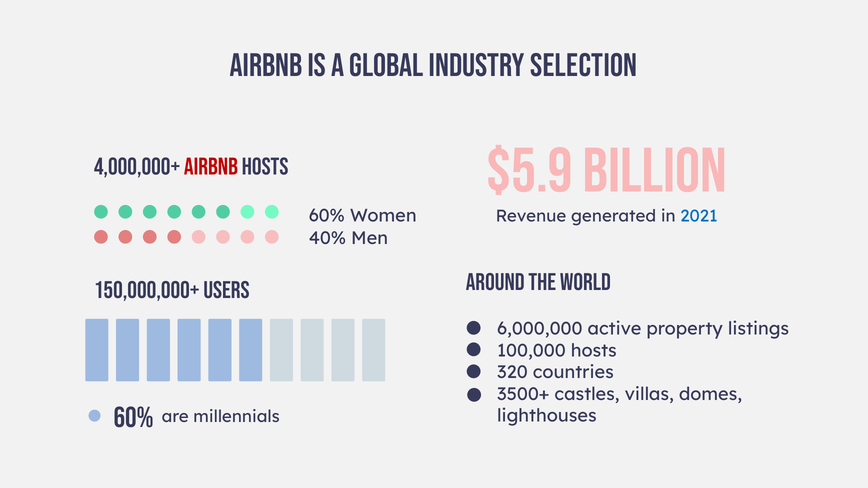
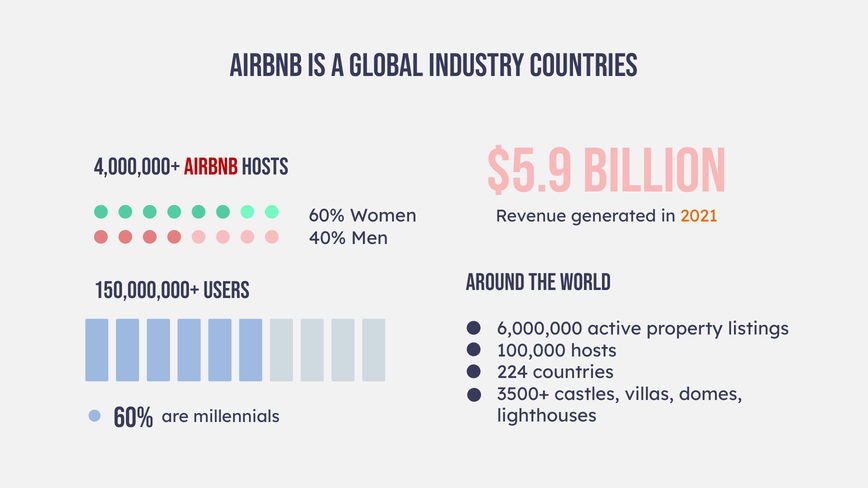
industry selection: selection -> countries (584, 65)
2021 colour: blue -> orange (699, 216)
320: 320 -> 224 (513, 373)
